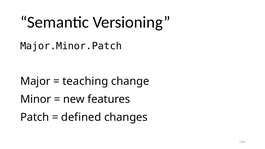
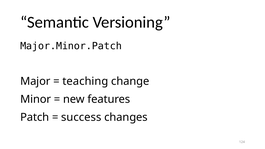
defined: defined -> success (81, 117)
